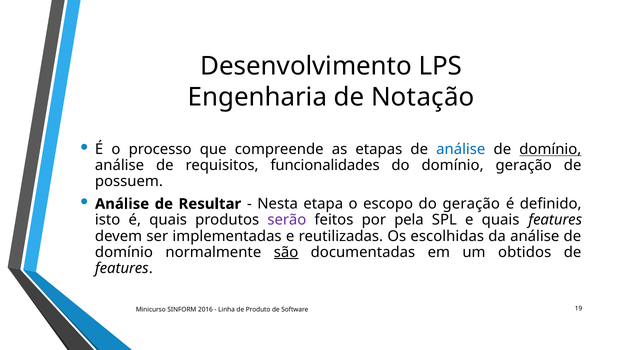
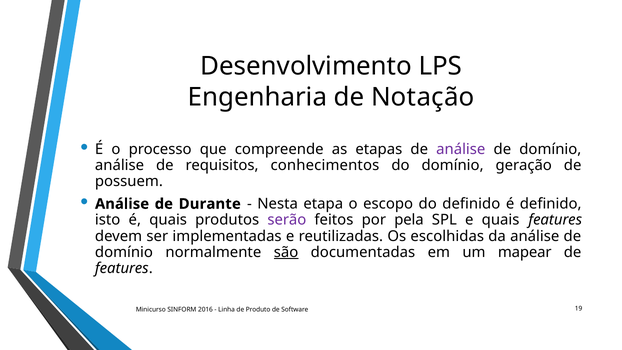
análise colour: blue -> purple (461, 149)
domínio underline: present -> none (550, 149)
funcionalidades: funcionalidades -> conhecimentos (325, 165)
Resultar: Resultar -> Durante (210, 204)
do geração: geração -> definido (471, 204)
obtidos: obtidos -> mapear (525, 252)
